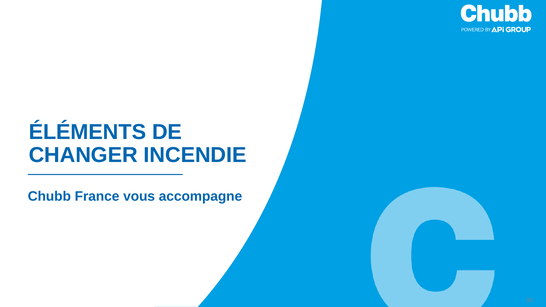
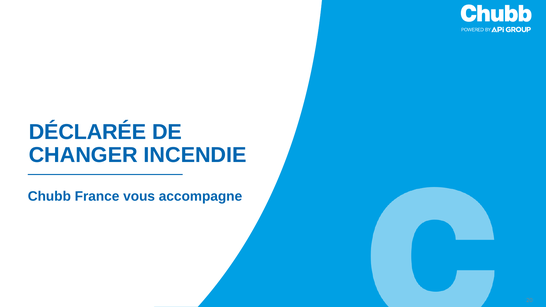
ÉLÉMENTS: ÉLÉMENTS -> DÉCLARÉE (87, 132)
